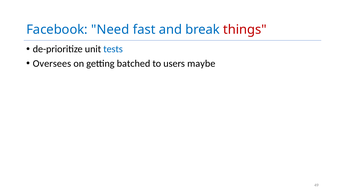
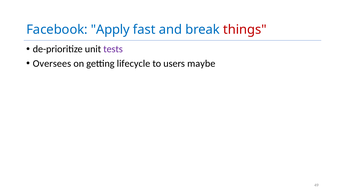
Need: Need -> Apply (110, 30)
tests colour: blue -> purple (113, 49)
batched: batched -> lifecycle (133, 64)
